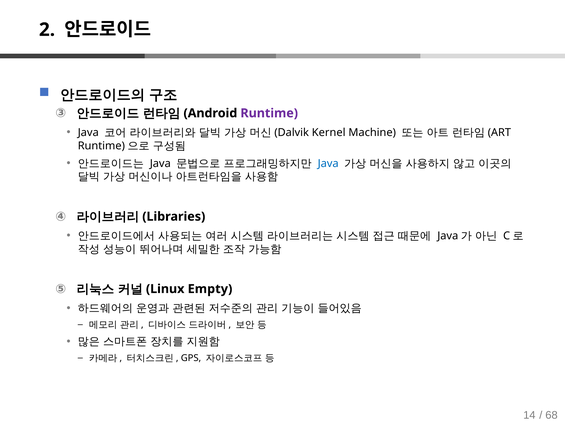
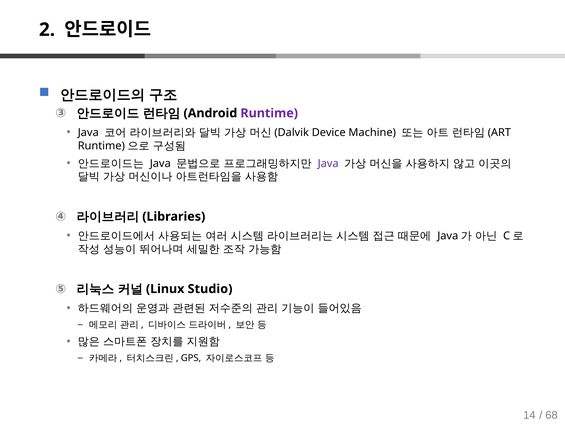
Kernel: Kernel -> Device (329, 132)
Java colour: blue -> purple (328, 163)
Empty: Empty -> Studio (210, 289)
